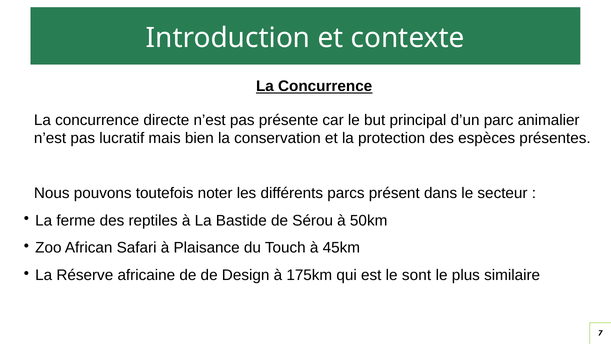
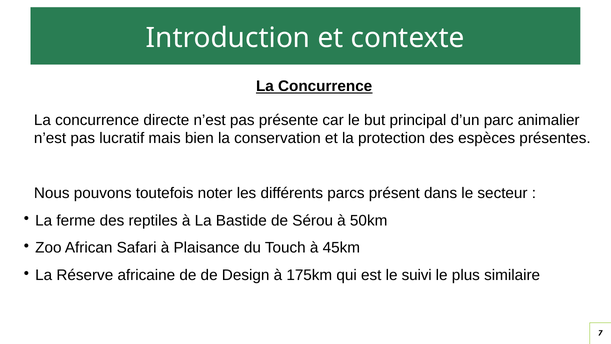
sont: sont -> suivi (417, 275)
